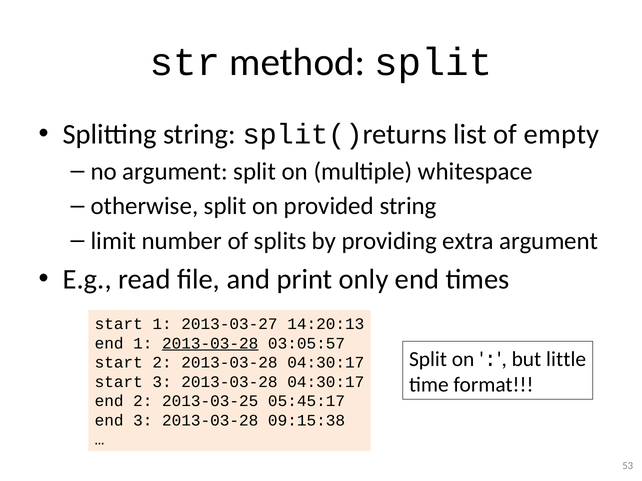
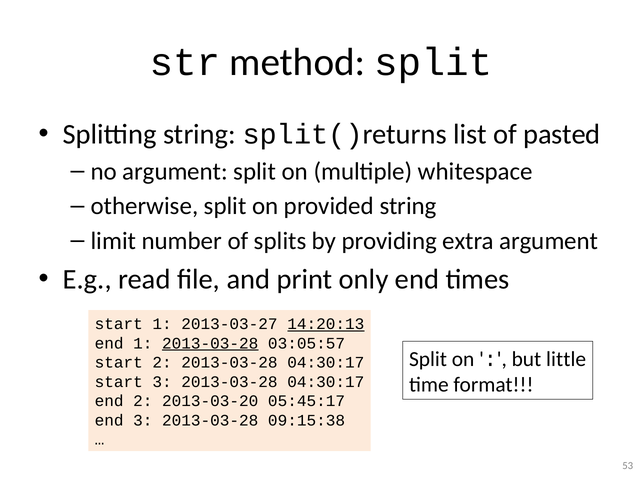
empty: empty -> pasted (562, 135)
14:20:13 underline: none -> present (326, 324)
2013-03-25: 2013-03-25 -> 2013-03-20 (210, 401)
